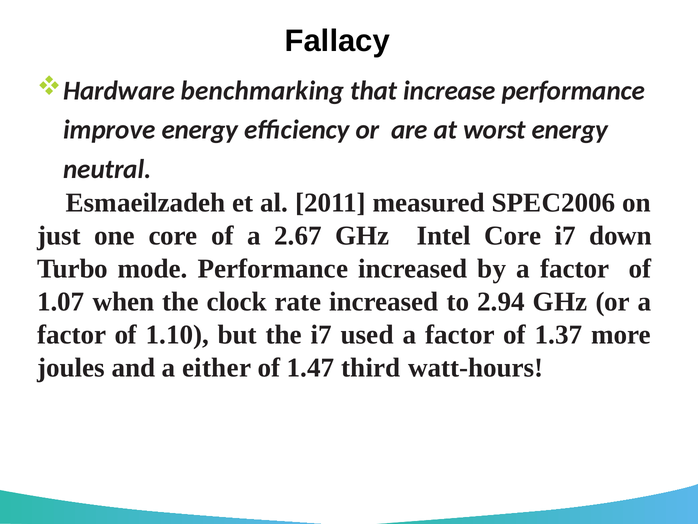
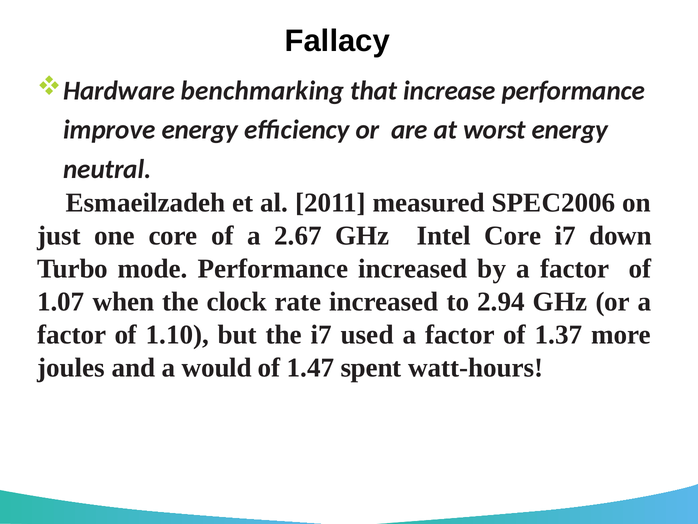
either: either -> would (217, 367)
third: third -> spent (371, 367)
